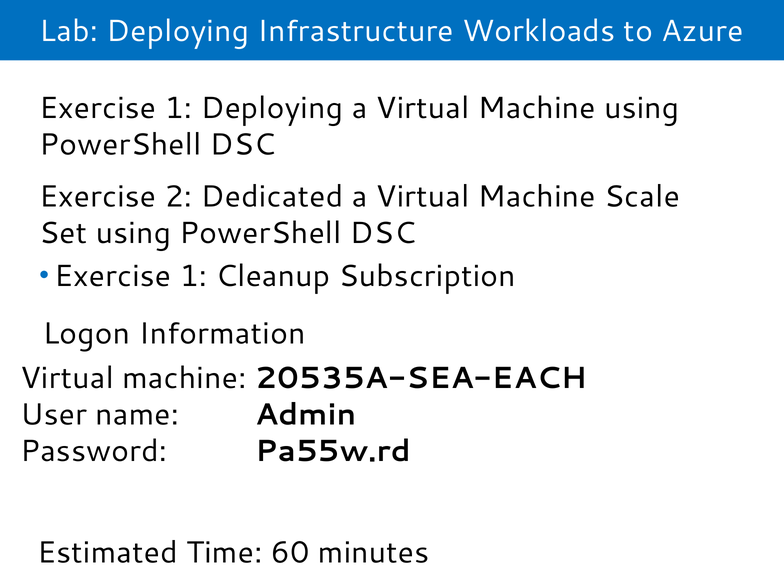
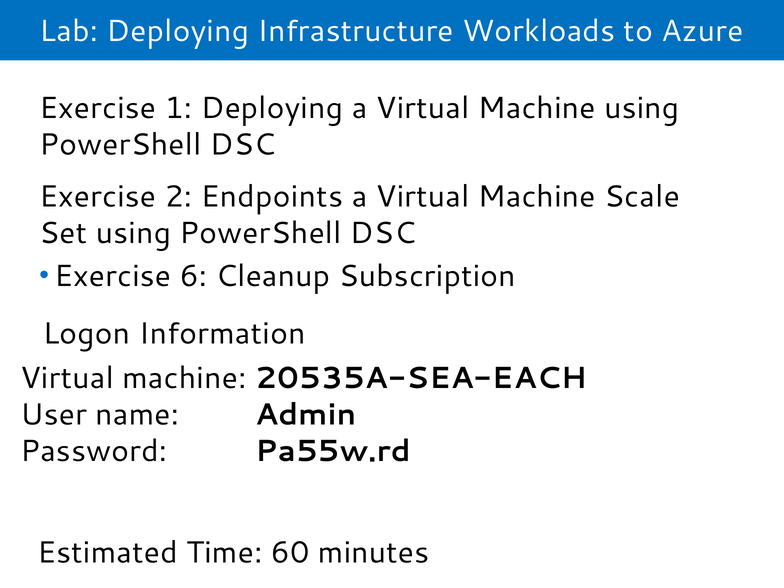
Dedicated: Dedicated -> Endpoints (272, 197)
1: 1 -> 6 (193, 276)
